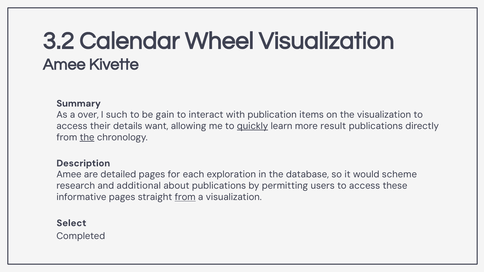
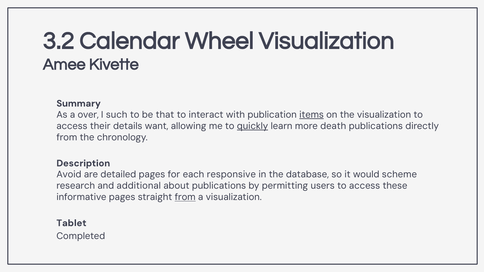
gain: gain -> that (165, 115)
items underline: none -> present (312, 115)
result: result -> death (333, 126)
the underline: present -> none (87, 137)
Amee: Amee -> Avoid (69, 175)
exploration: exploration -> responsive (231, 175)
Select: Select -> Tablet (71, 223)
